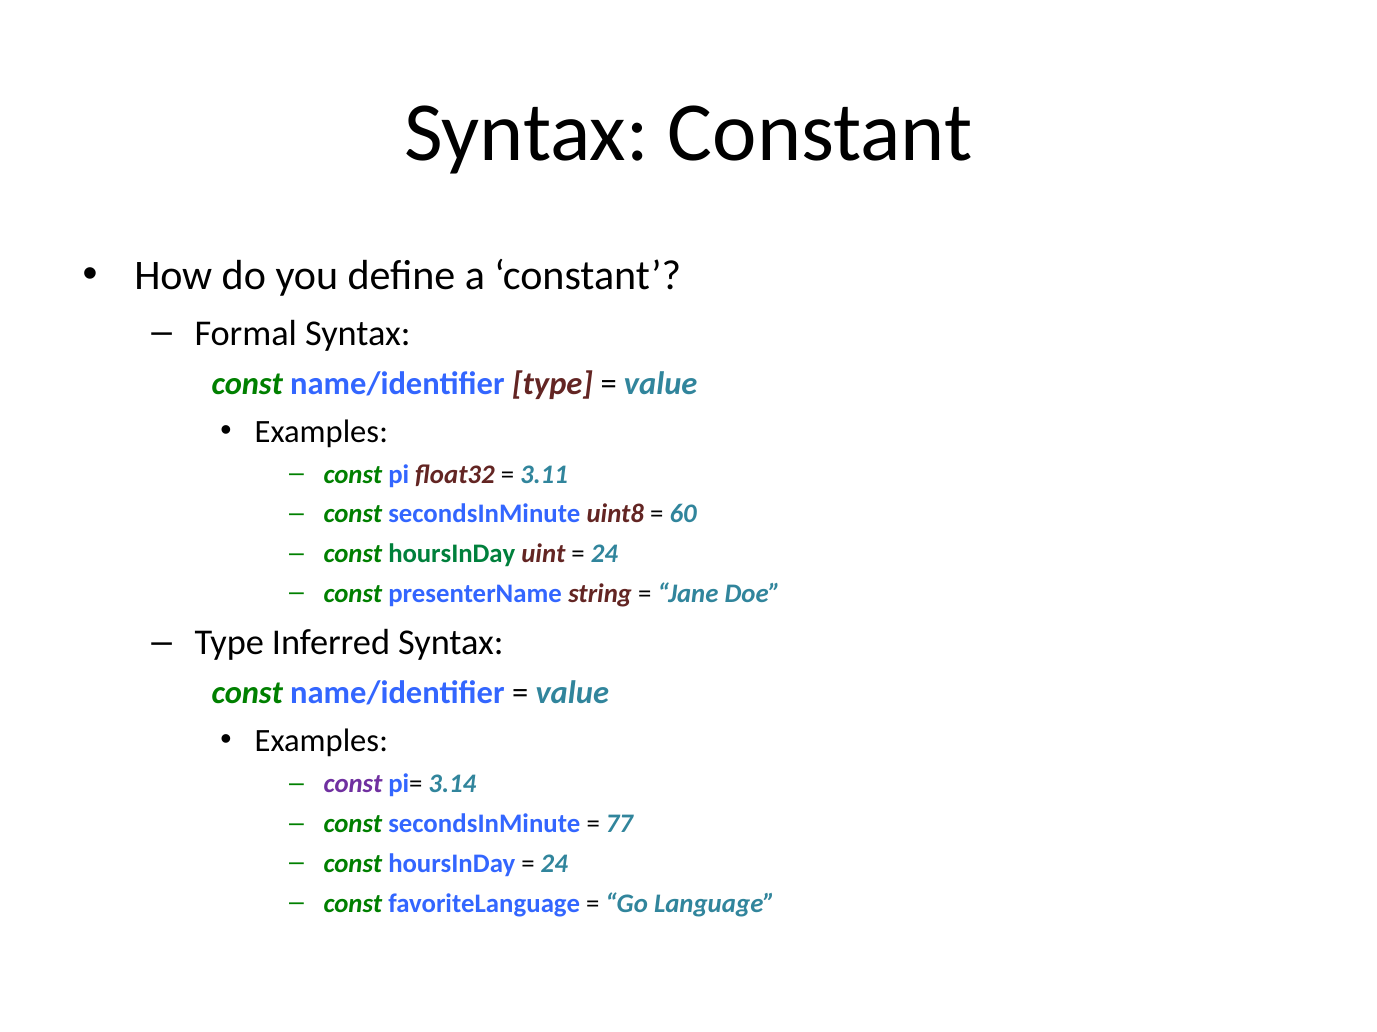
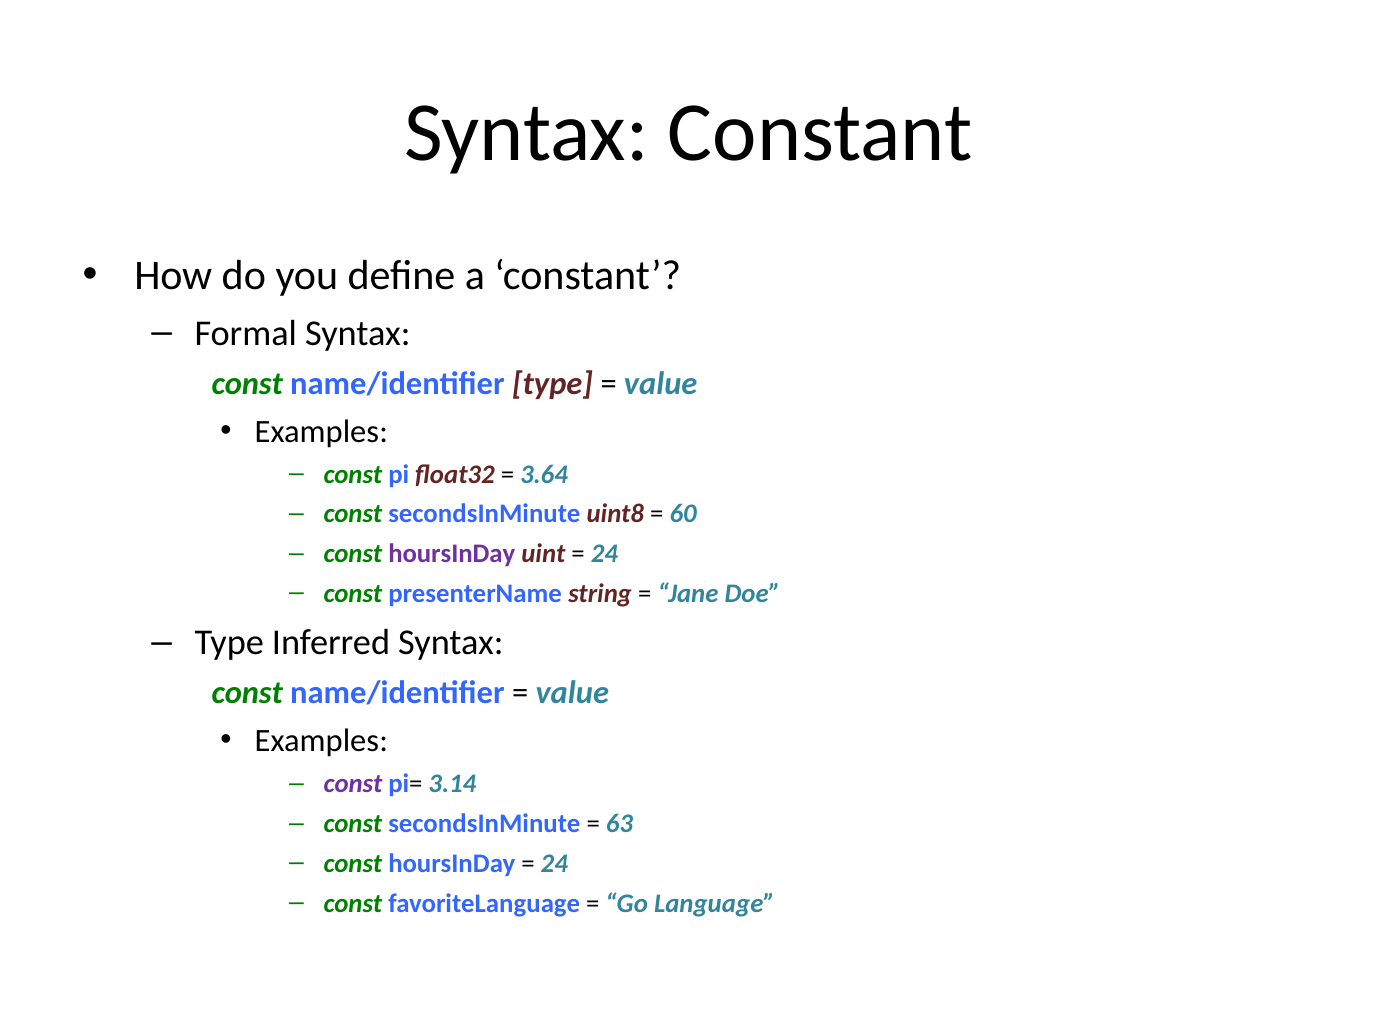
3.11: 3.11 -> 3.64 (544, 475)
hoursInDay colour: green -> purple (452, 554)
77: 77 -> 63 (619, 824)
